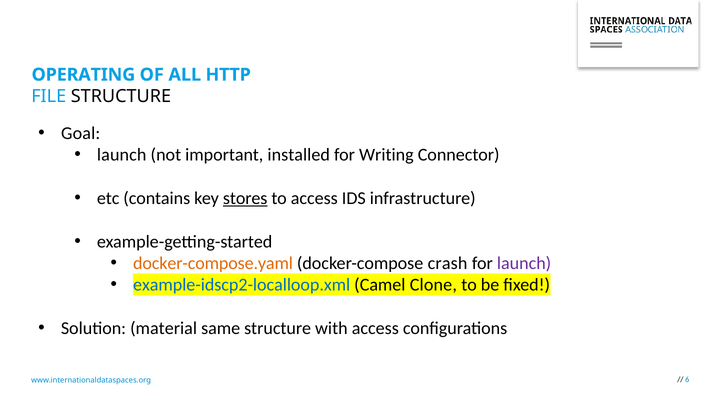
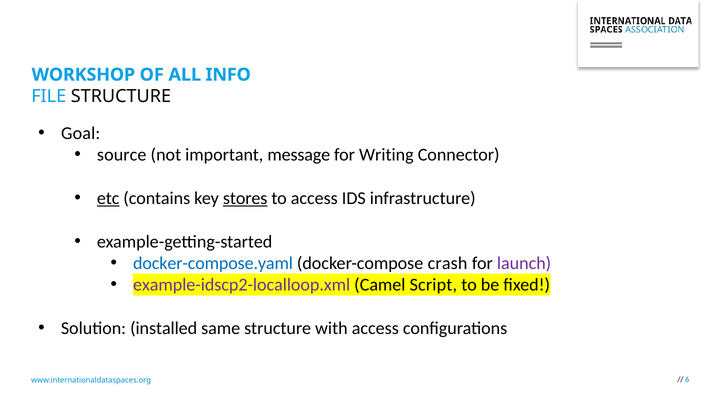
OPERATING: OPERATING -> WORKSHOP (83, 75)
HTTP: HTTP -> INFO (228, 75)
launch: launch -> source (122, 155)
installed: installed -> message (299, 155)
etc underline: none -> present (108, 198)
docker-compose.yaml colour: orange -> blue (213, 263)
example-idscp2-localloop.xml colour: blue -> purple (242, 285)
Clone: Clone -> Script (433, 285)
material: material -> installed (164, 328)
